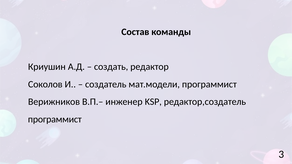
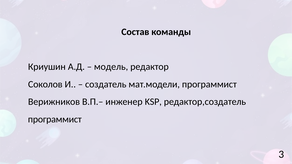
создать: создать -> модель (111, 67)
